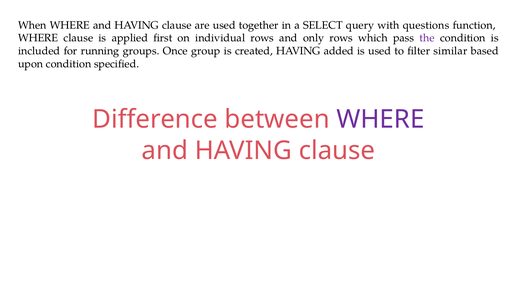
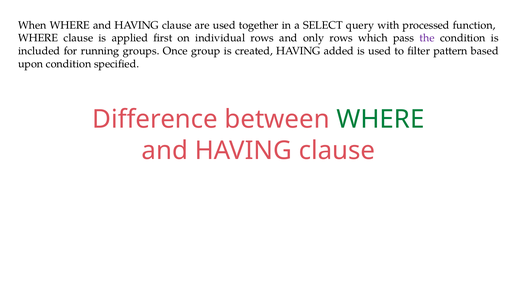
questions: questions -> processed (426, 25)
similar: similar -> pattern (451, 51)
WHERE colour: purple -> green (380, 119)
